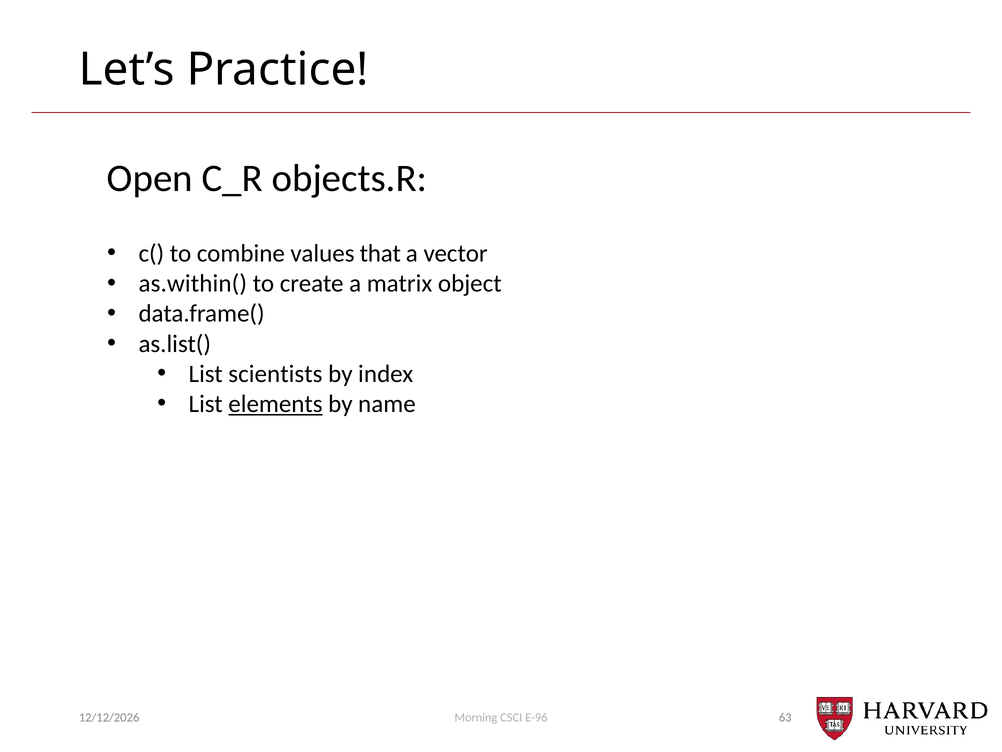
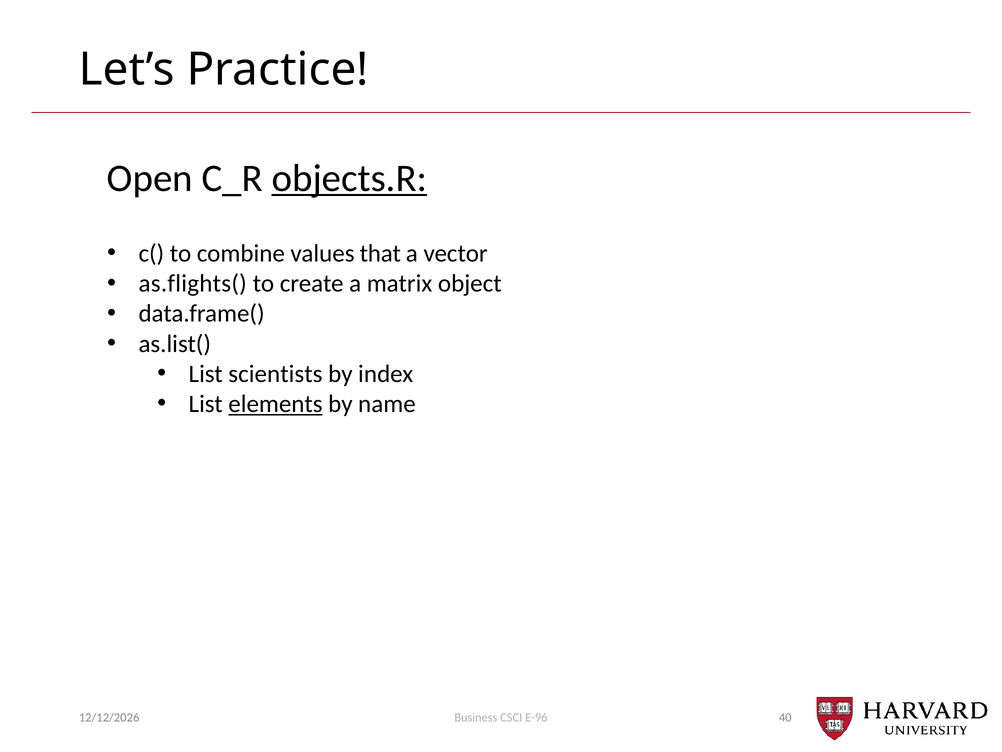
objects.R underline: none -> present (349, 178)
as.within(: as.within( -> as.flights( (193, 283)
63: 63 -> 40 (785, 717)
Morning: Morning -> Business (476, 717)
